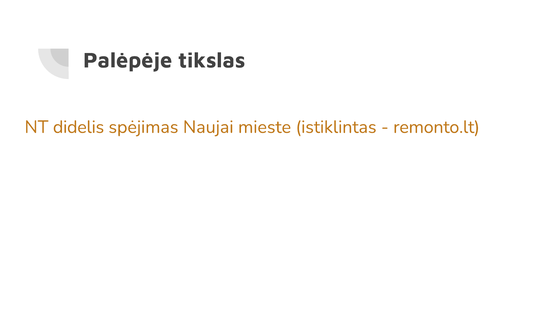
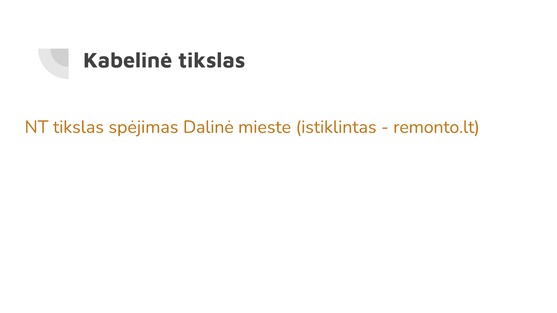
Palėpėje: Palėpėje -> Kabelinė (128, 60)
NT didelis: didelis -> tikslas (78, 127)
Naujai: Naujai -> Dalinė (208, 127)
